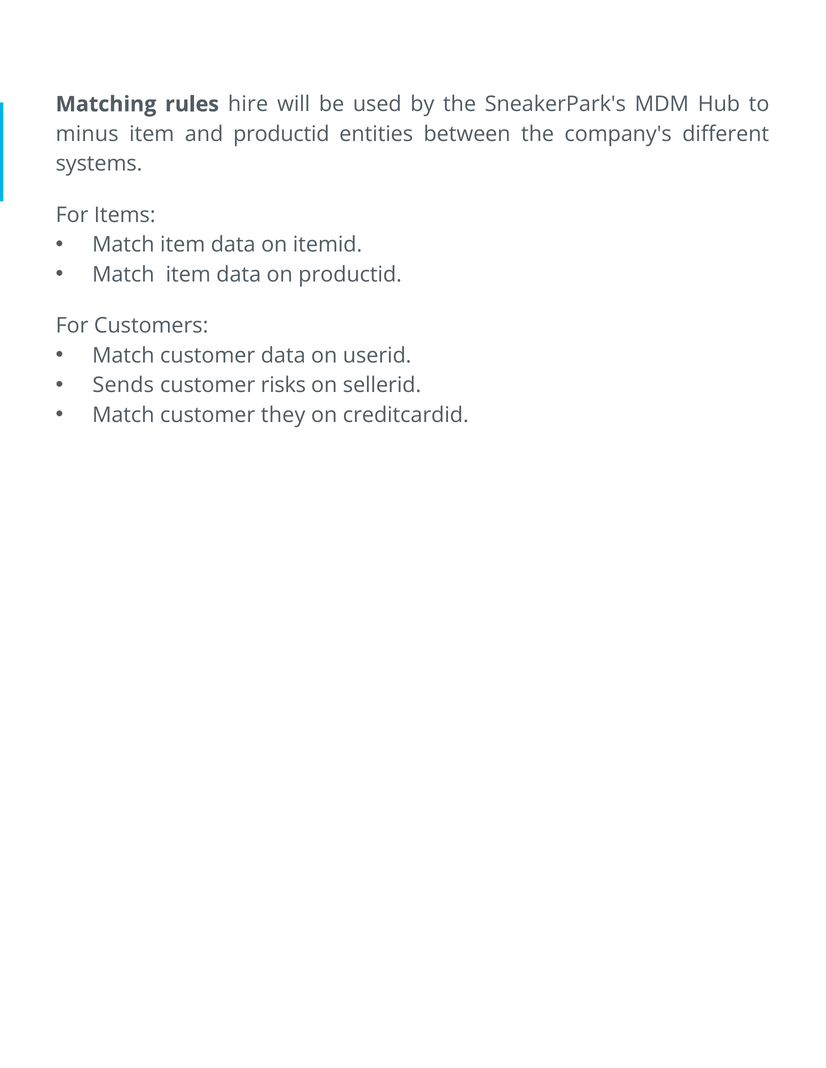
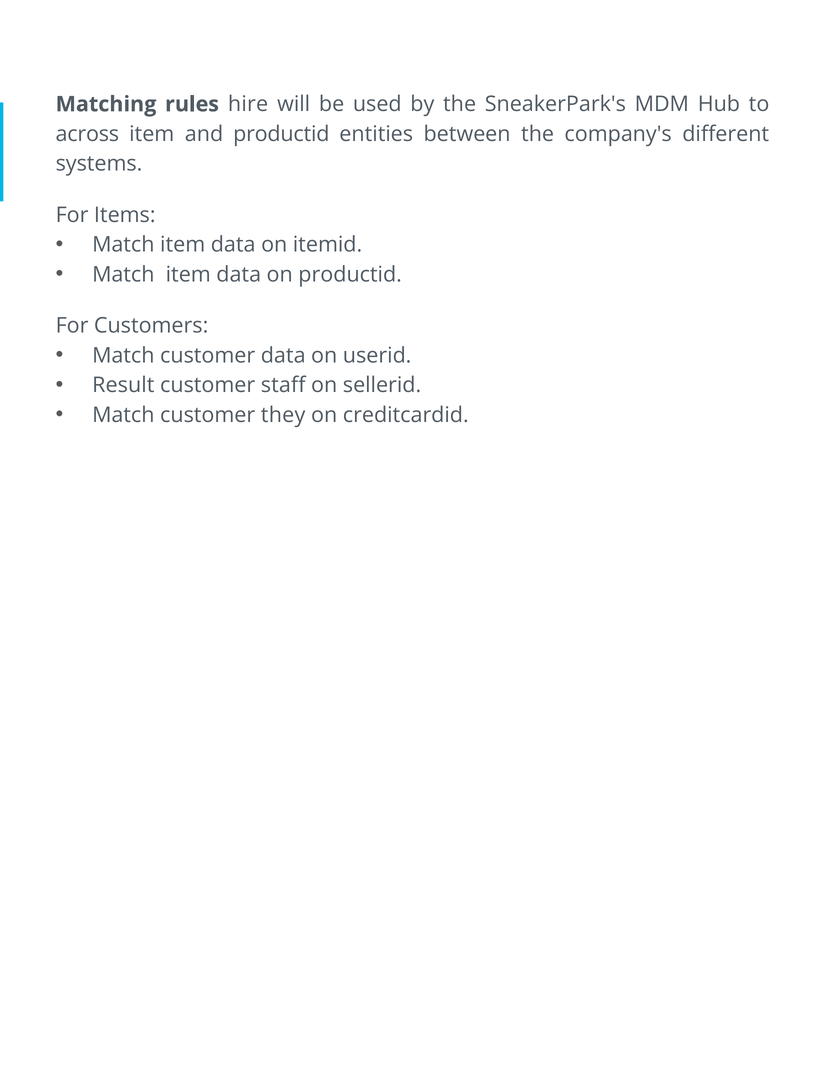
minus: minus -> across (87, 134)
Sends: Sends -> Result (123, 386)
risks: risks -> staff (283, 386)
